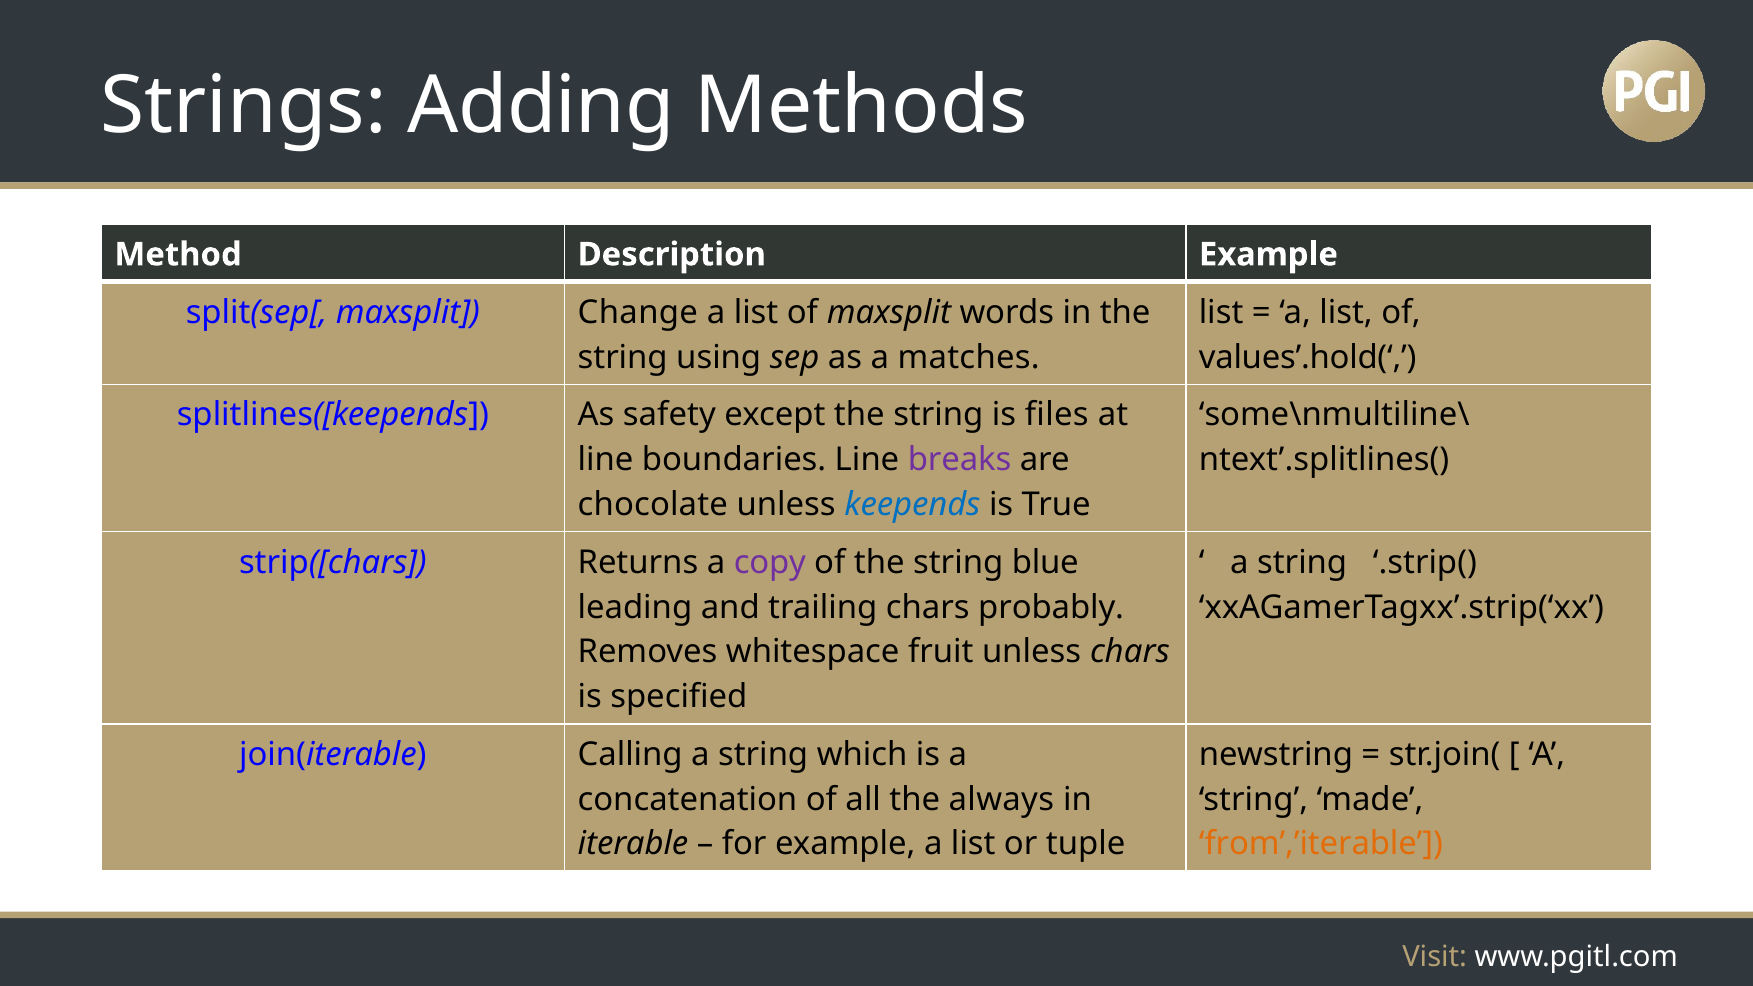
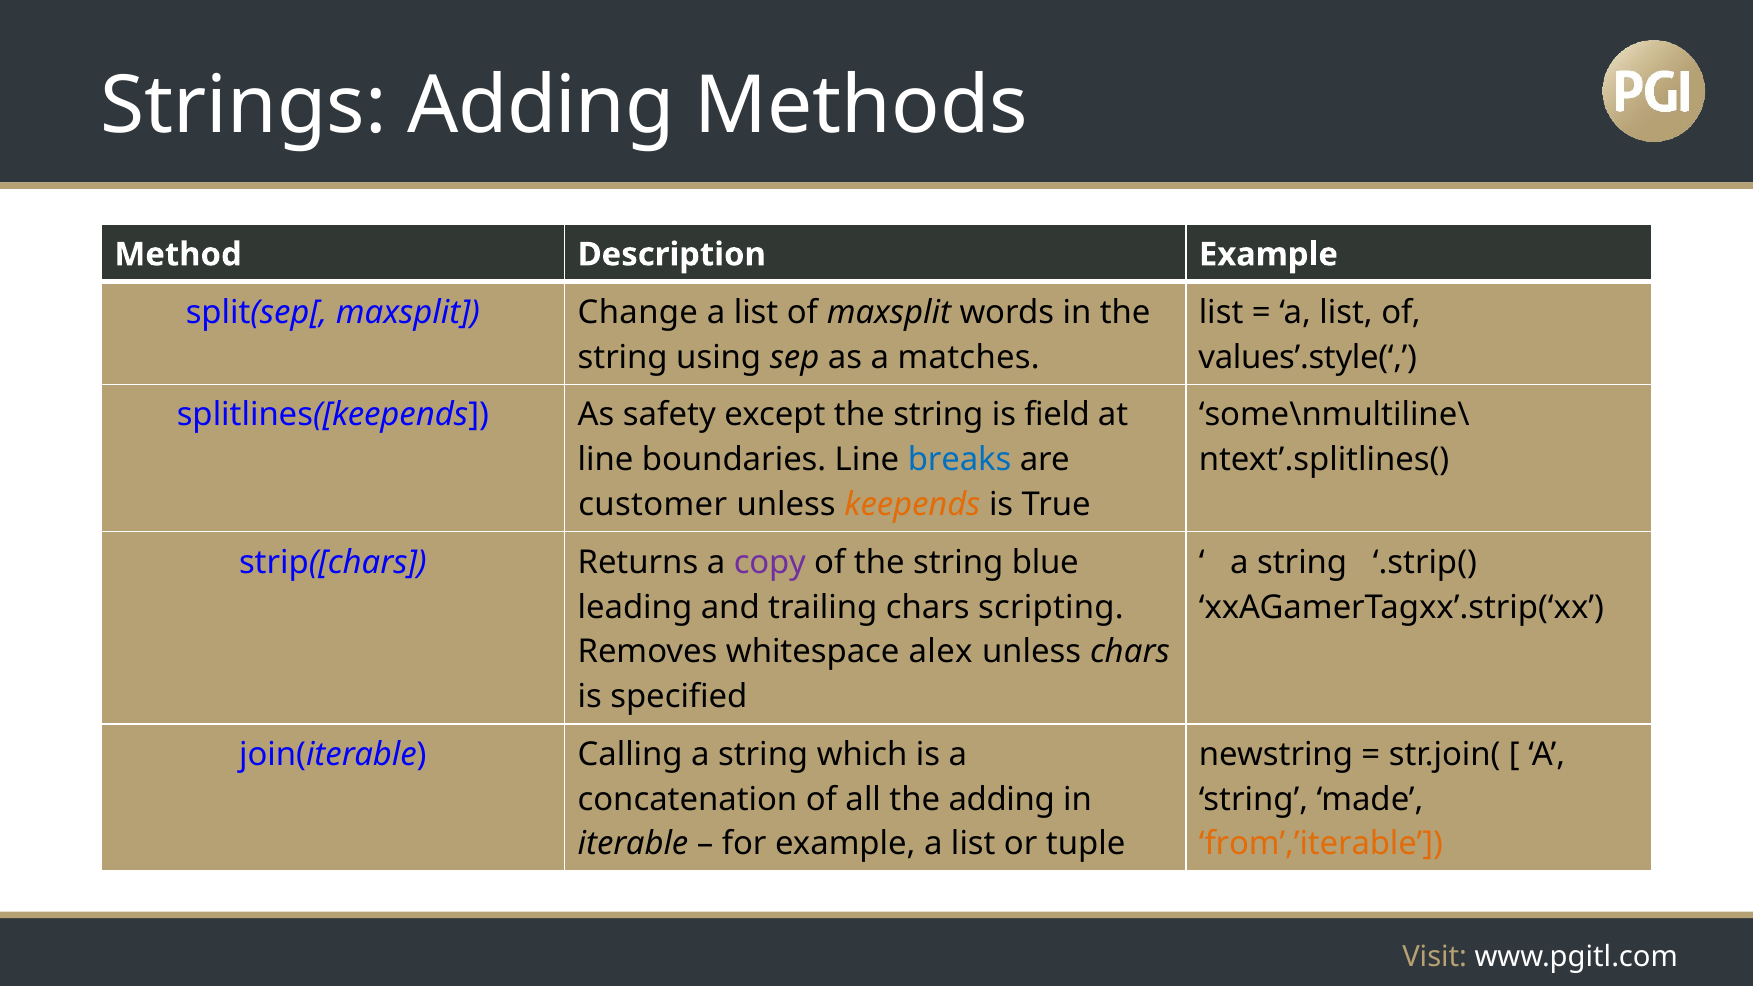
values’.hold(‘: values’.hold(‘ -> values’.style(‘ (1308, 357)
files: files -> field (1057, 415)
breaks colour: purple -> blue (960, 460)
chocolate: chocolate -> customer (653, 505)
keepends colour: blue -> orange (912, 505)
probably: probably -> scripting (1051, 607)
fruit: fruit -> alex (941, 652)
the always: always -> adding (1002, 799)
